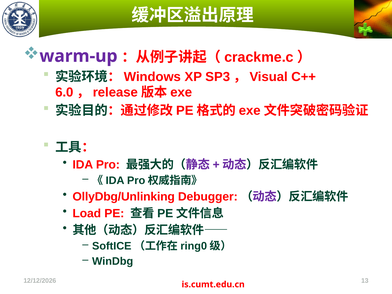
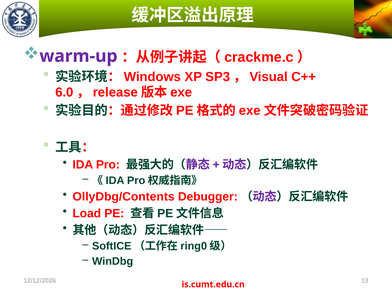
OllyDbg/Unlinking: OllyDbg/Unlinking -> OllyDbg/Contents (124, 197)
